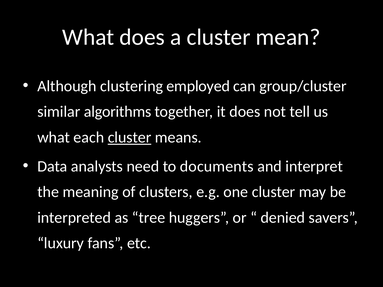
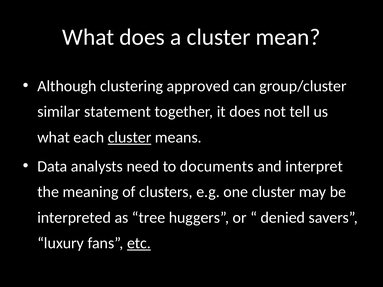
employed: employed -> approved (198, 86)
algorithms: algorithms -> statement (118, 112)
etc underline: none -> present (139, 243)
